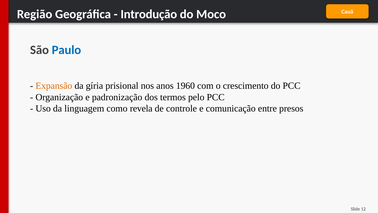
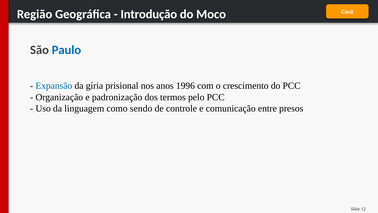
Expansão colour: orange -> blue (54, 86)
1960: 1960 -> 1996 (185, 86)
revela: revela -> sendo (141, 108)
